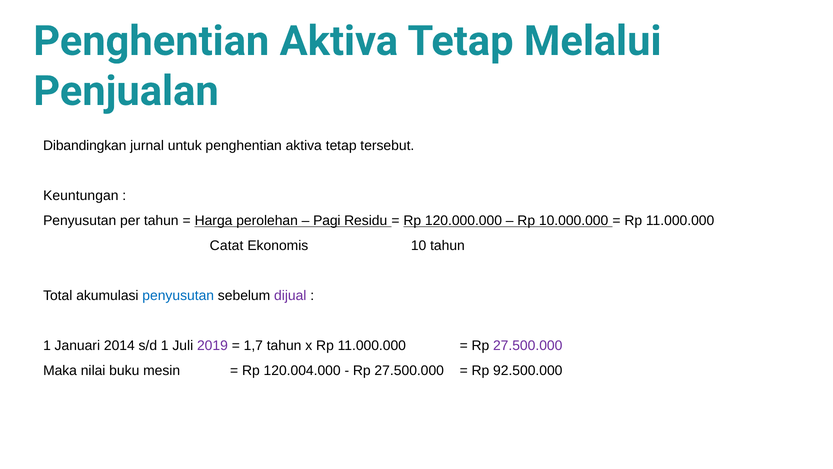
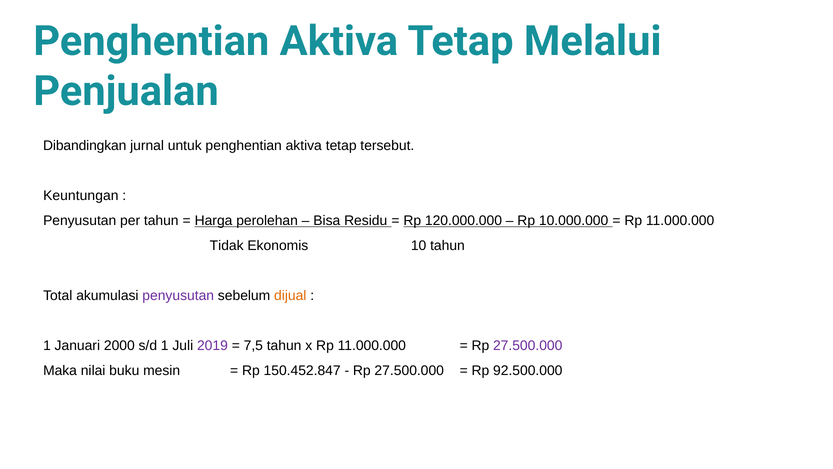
Pagi: Pagi -> Bisa (327, 220)
Catat: Catat -> Tidak (227, 245)
penyusutan colour: blue -> purple (178, 295)
dijual colour: purple -> orange (290, 295)
2014: 2014 -> 2000 (119, 345)
1,7: 1,7 -> 7,5 (253, 345)
120.004.000: 120.004.000 -> 150.452.847 (302, 370)
